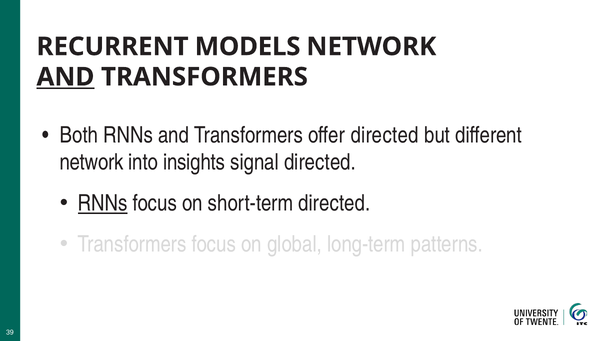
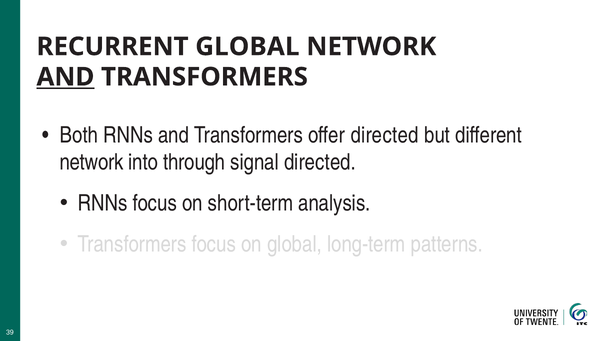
RECURRENT MODELS: MODELS -> GLOBAL (247, 47)
insights: insights -> through (194, 162)
RNNs underline: present -> none (103, 203)
short-term directed: directed -> analysis (334, 203)
